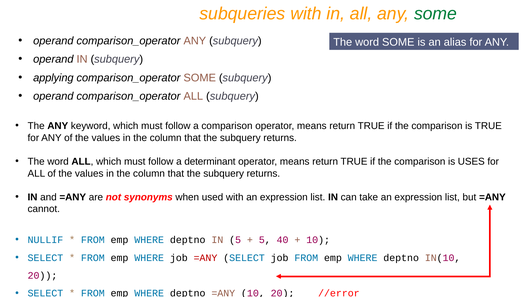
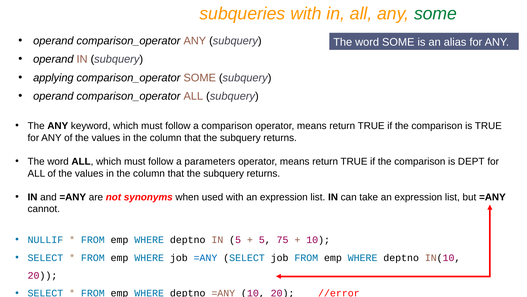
determinant: determinant -> parameters (210, 161)
USES: USES -> DEPT (471, 161)
40: 40 -> 75 (283, 239)
=ANY colour: red -> blue (205, 257)
